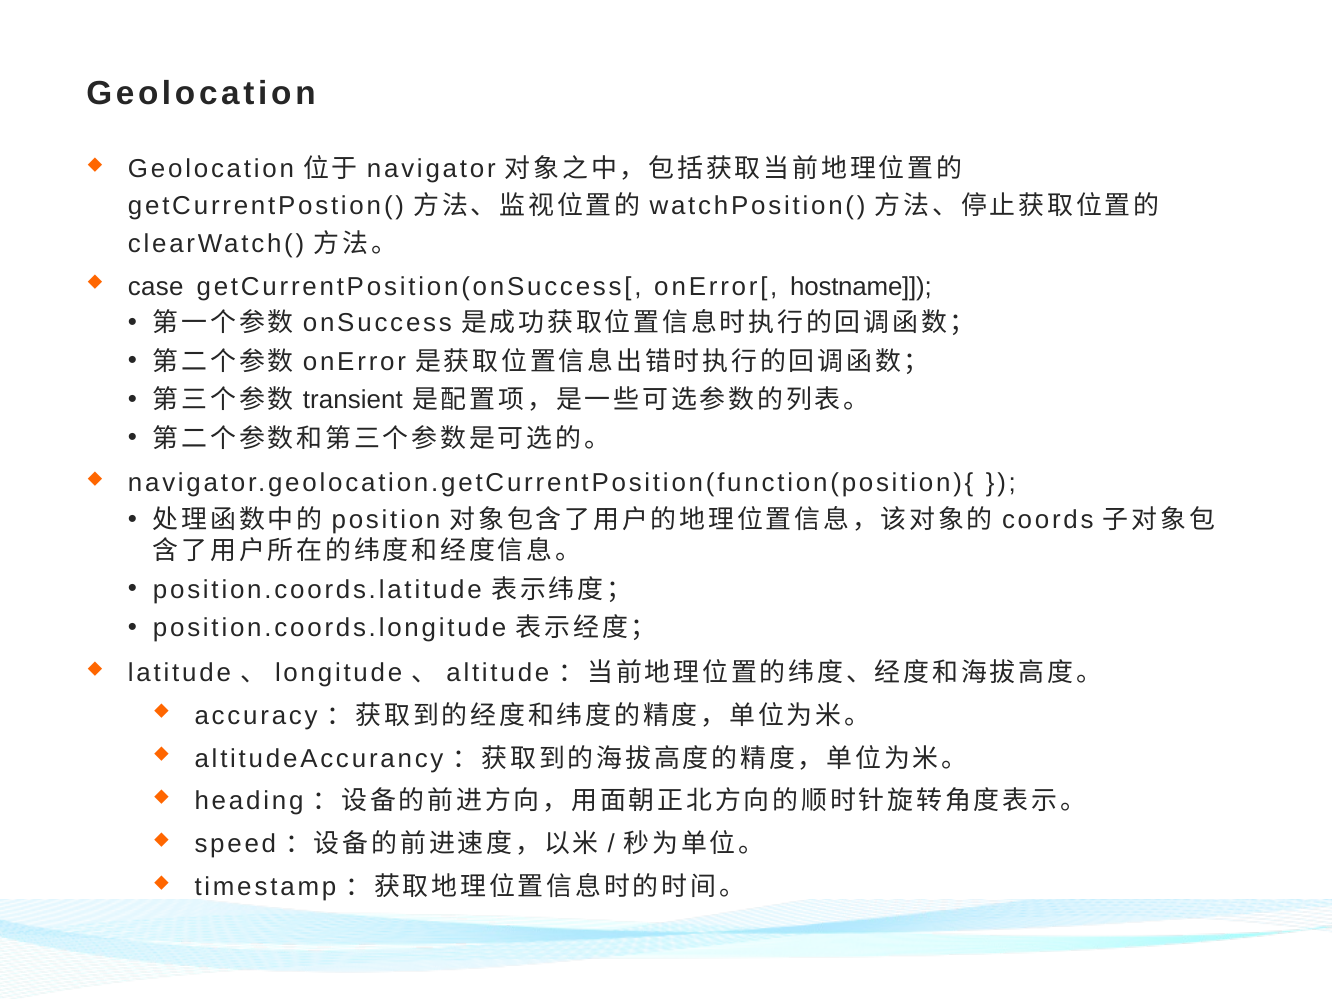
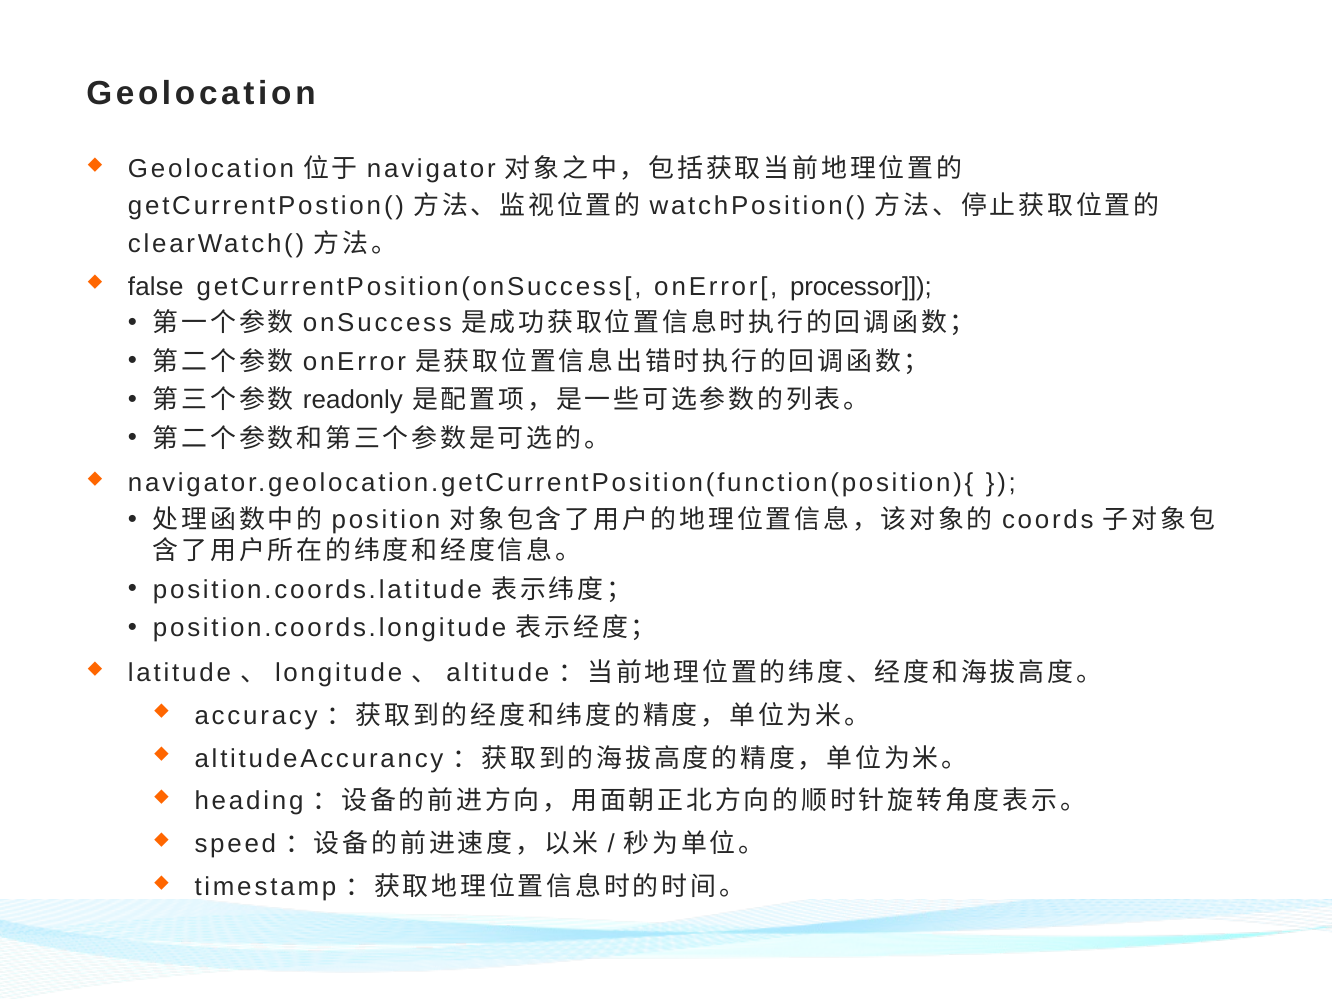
case: case -> false (156, 287)
hostname: hostname -> processor (861, 287)
transient: transient -> readonly (353, 400)
